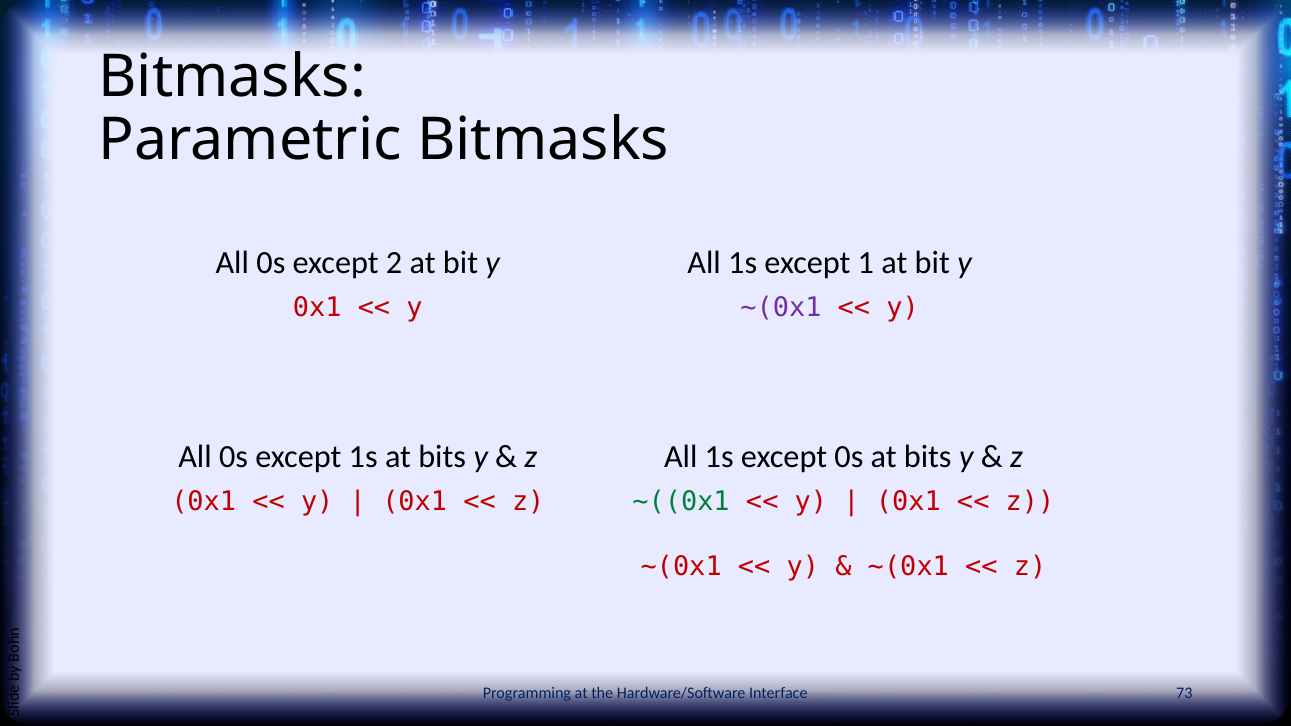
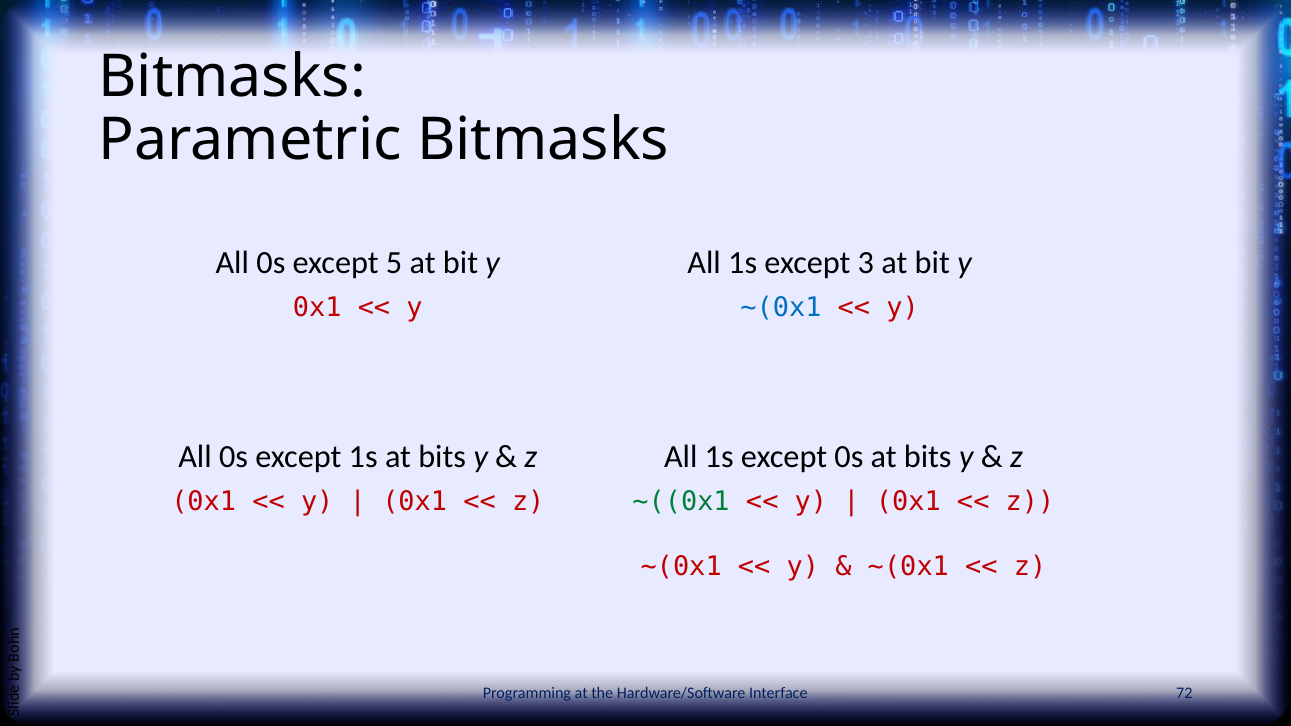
2: 2 -> 5 (394, 263)
1: 1 -> 3 (866, 263)
~(0x1 colour: purple -> blue (781, 308)
73: 73 -> 72 (1184, 693)
